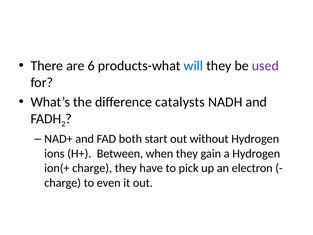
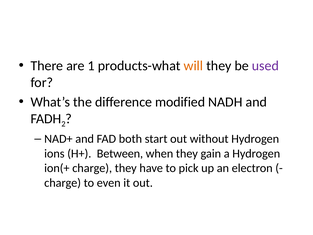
6: 6 -> 1 (91, 66)
will colour: blue -> orange (193, 66)
catalysts: catalysts -> modified (180, 102)
